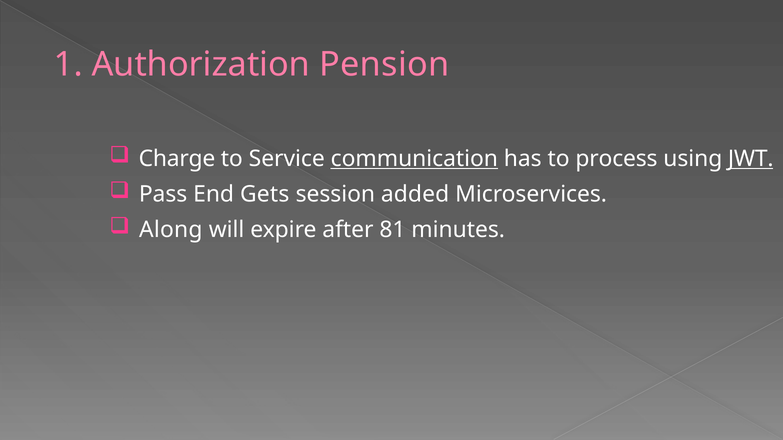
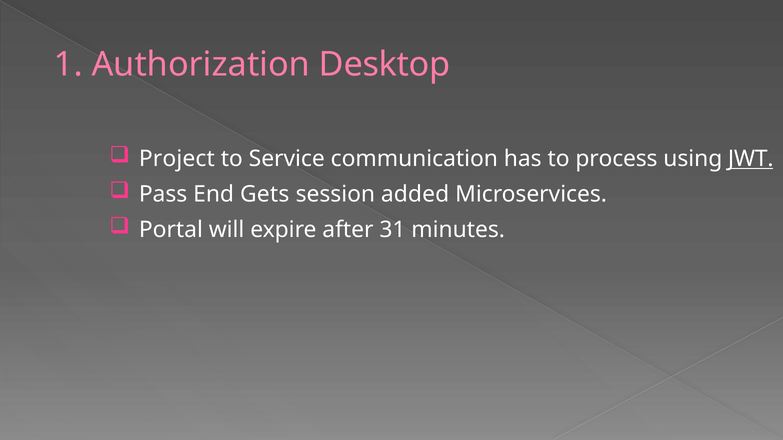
Pension: Pension -> Desktop (385, 64)
Charge: Charge -> Project (177, 159)
communication underline: present -> none (414, 159)
Along: Along -> Portal (171, 230)
81: 81 -> 31 (392, 230)
